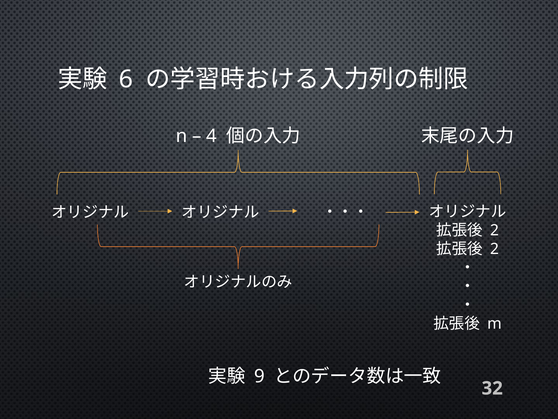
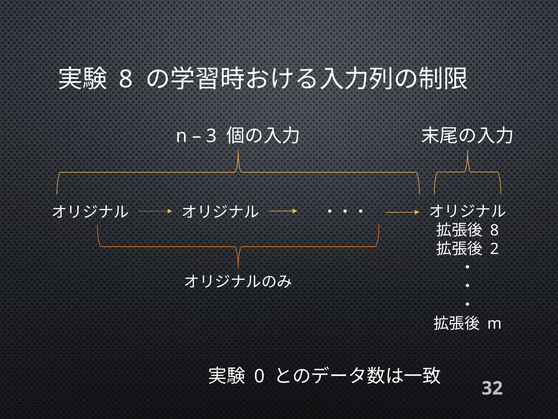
6: 6 -> 8 (126, 79)
4: 4 -> 3 (212, 136)
2: 2 -> 8 (494, 230)
9: 9 -> 0 (259, 376)
